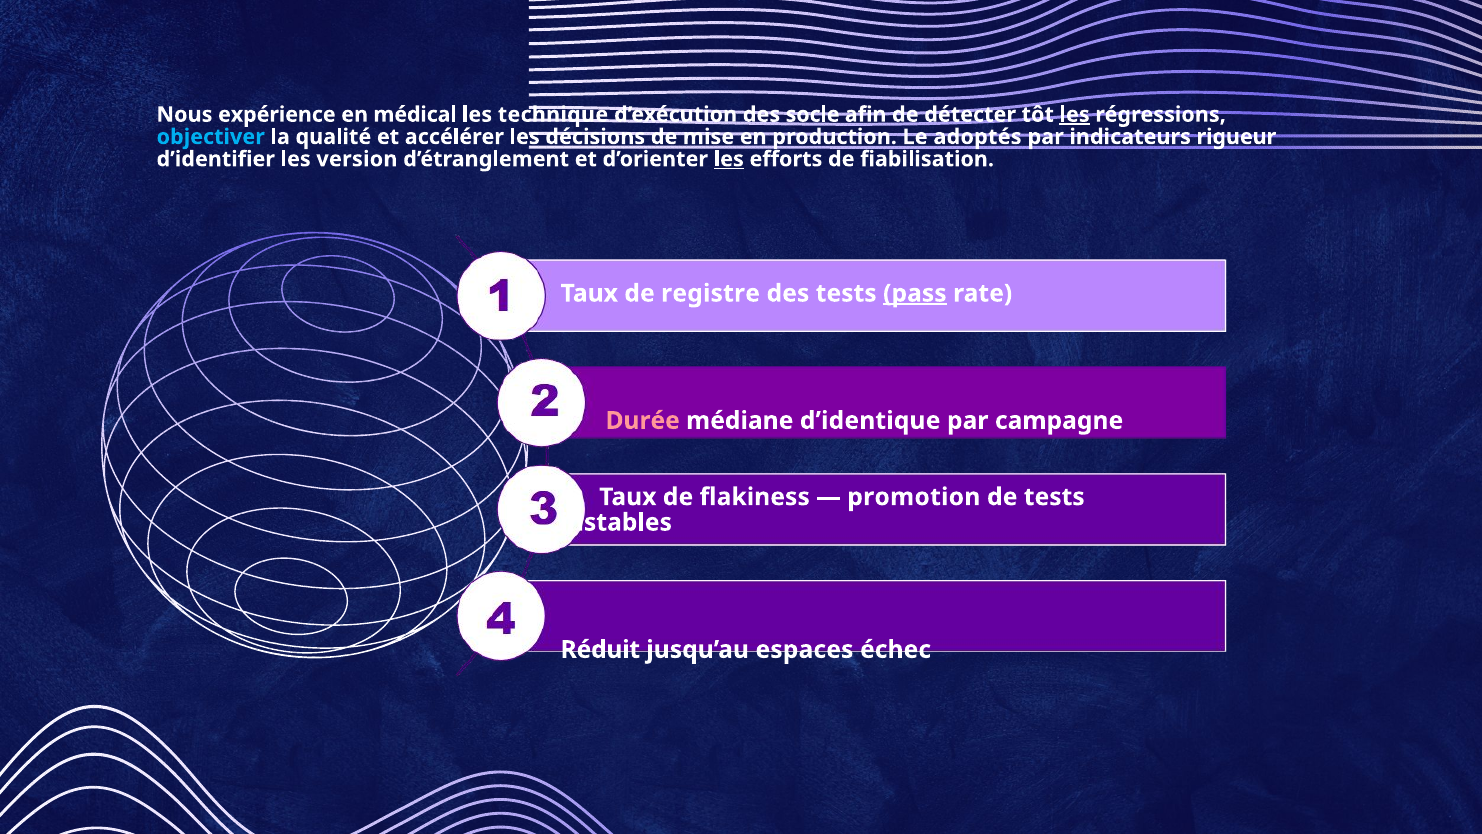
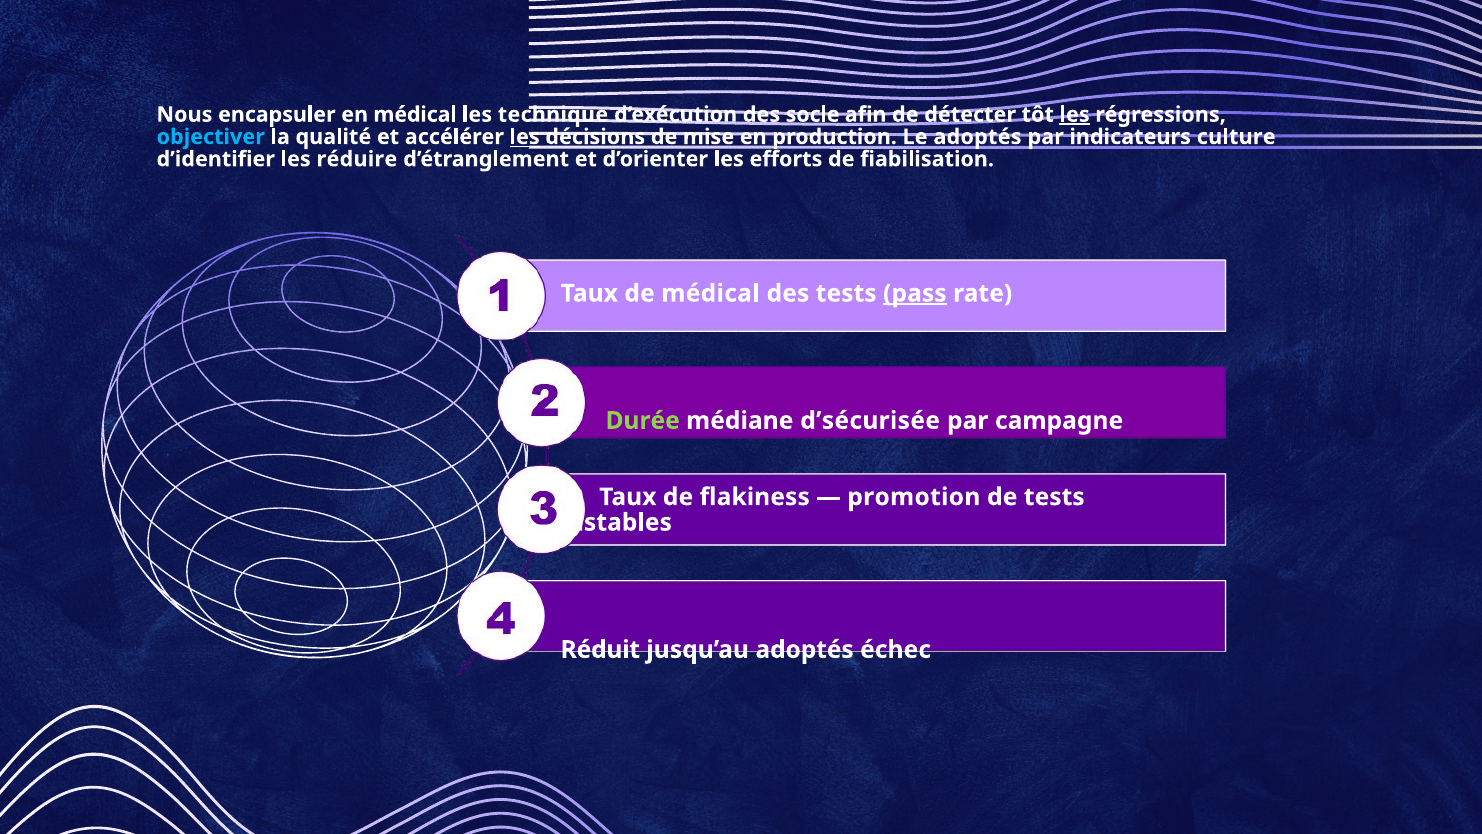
expérience: expérience -> encapsuler (277, 115)
les underline: none -> present (525, 137)
rigueur: rigueur -> culture (1236, 137)
version: version -> réduire (357, 159)
les underline: present -> none (729, 159)
de registre: registre -> médical (710, 293)
Durée colour: pink -> light green (643, 420)
d’identique: d’identique -> d’sécurisée (870, 420)
jusqu’au espaces: espaces -> adoptés (805, 649)
